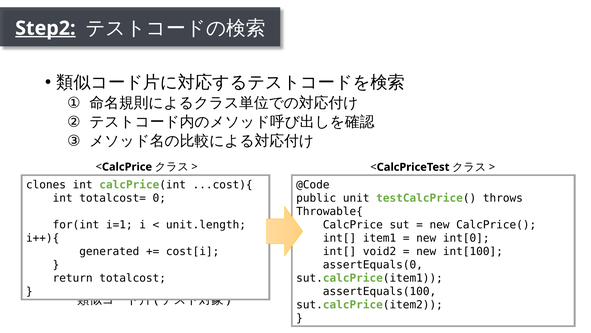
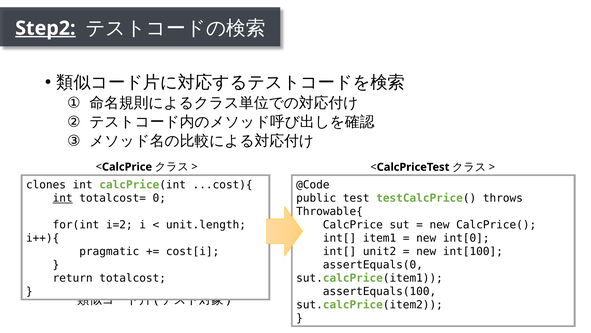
int underline: none -> present (63, 198)
unit: unit -> test (356, 198)
i=1: i=1 -> i=2 (119, 224)
generated: generated -> pragmatic (109, 251)
void2: void2 -> unit2 (380, 251)
